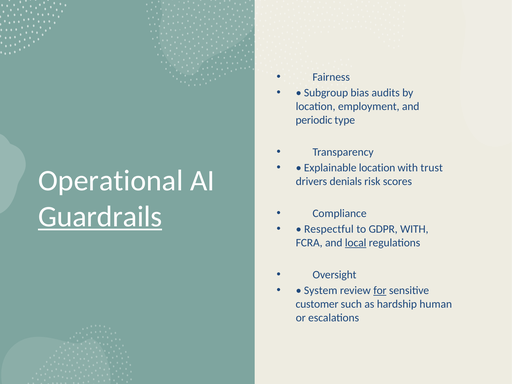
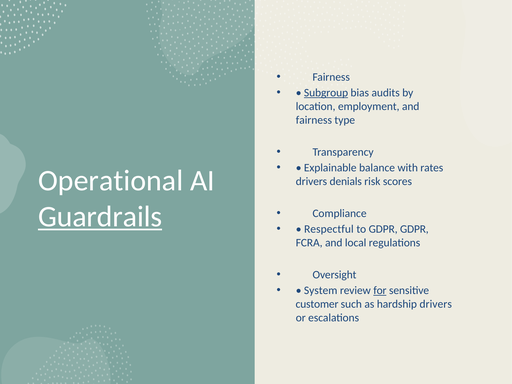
Subgroup underline: none -> present (326, 93)
periodic: periodic -> fairness (314, 120)
Explainable location: location -> balance (377, 168)
trust: trust -> rates (432, 168)
GDPR WITH: WITH -> GDPR (414, 229)
local underline: present -> none (356, 243)
hardship human: human -> drivers (436, 304)
